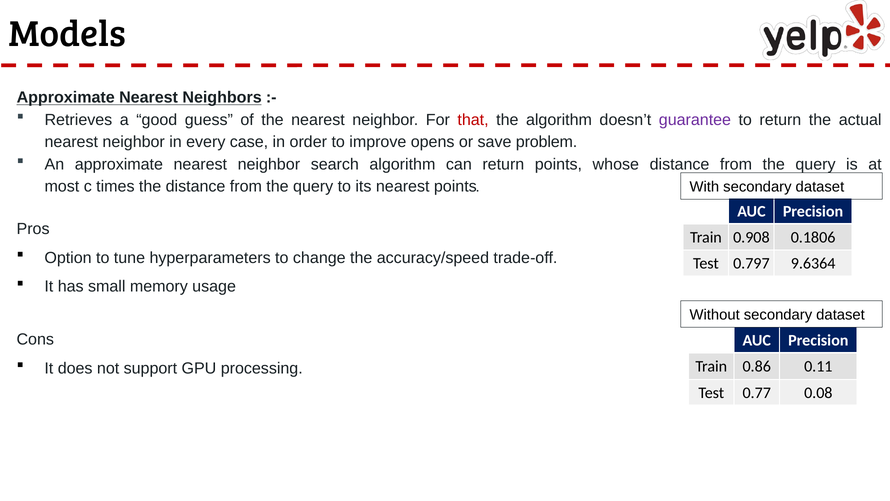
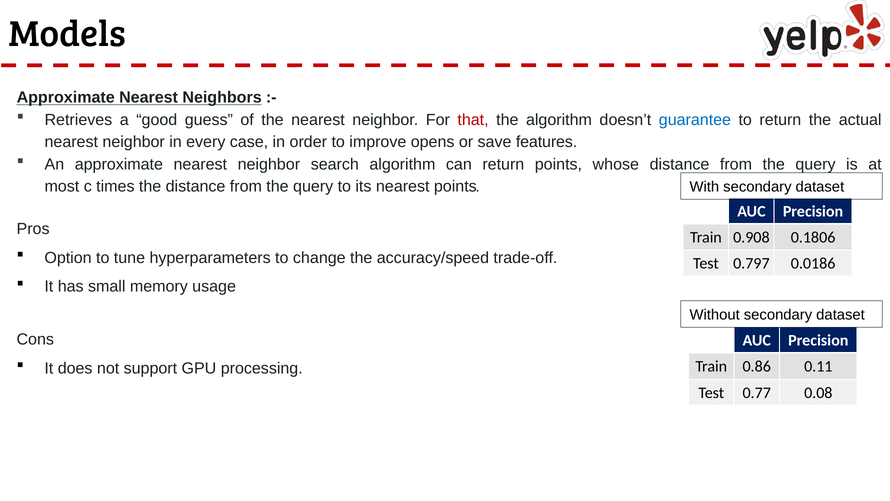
guarantee colour: purple -> blue (695, 120)
problem: problem -> features (547, 142)
9.6364: 9.6364 -> 0.0186 (813, 263)
